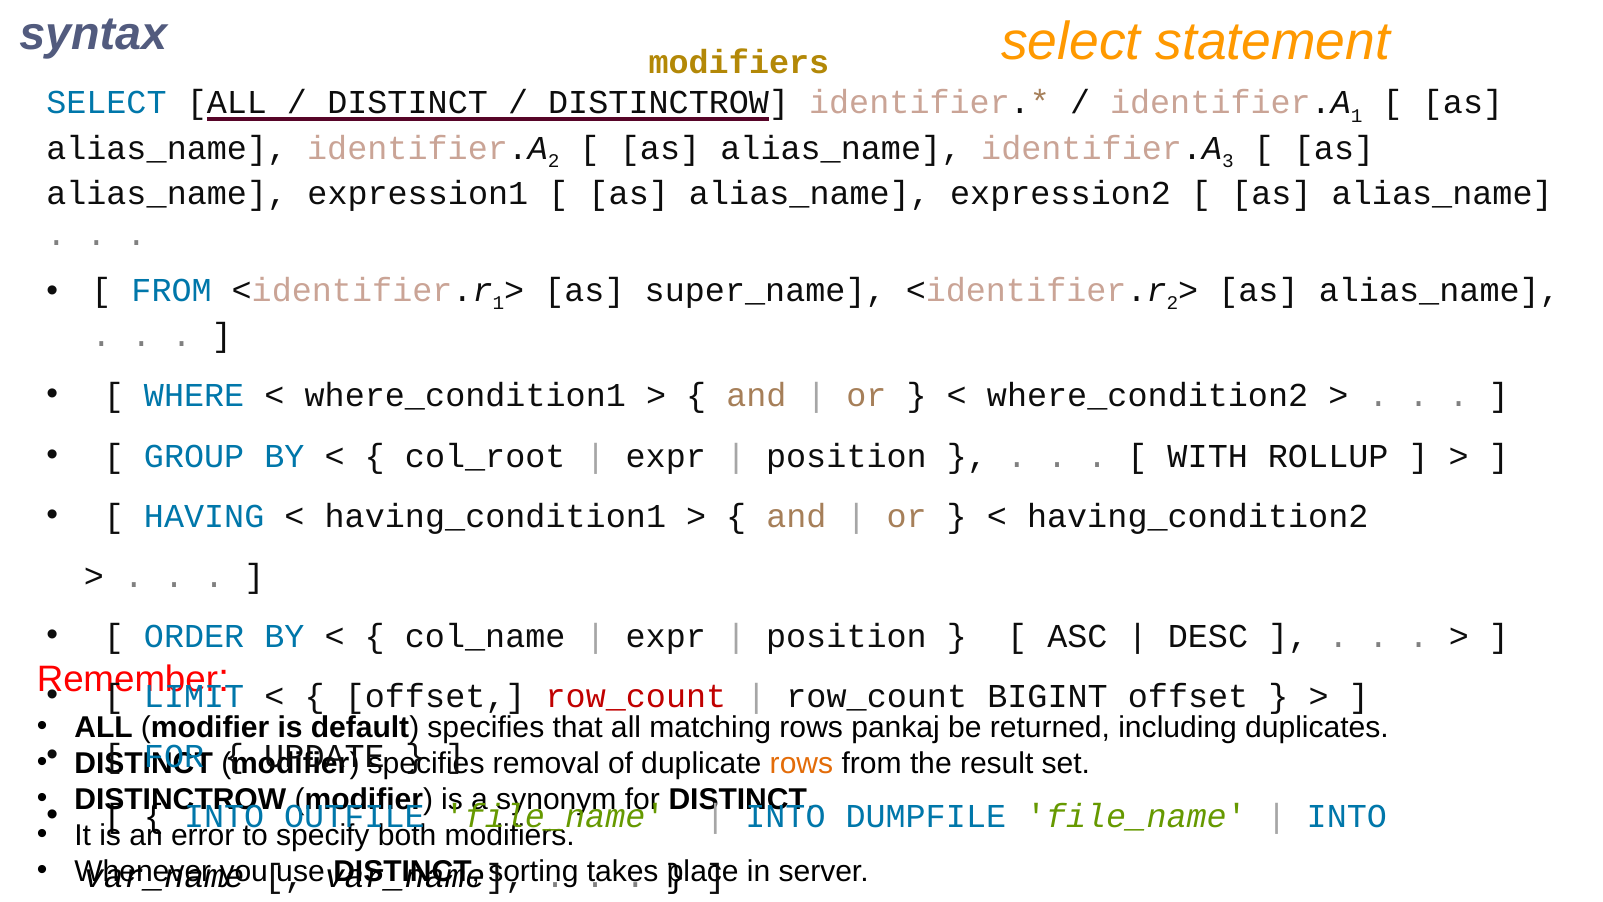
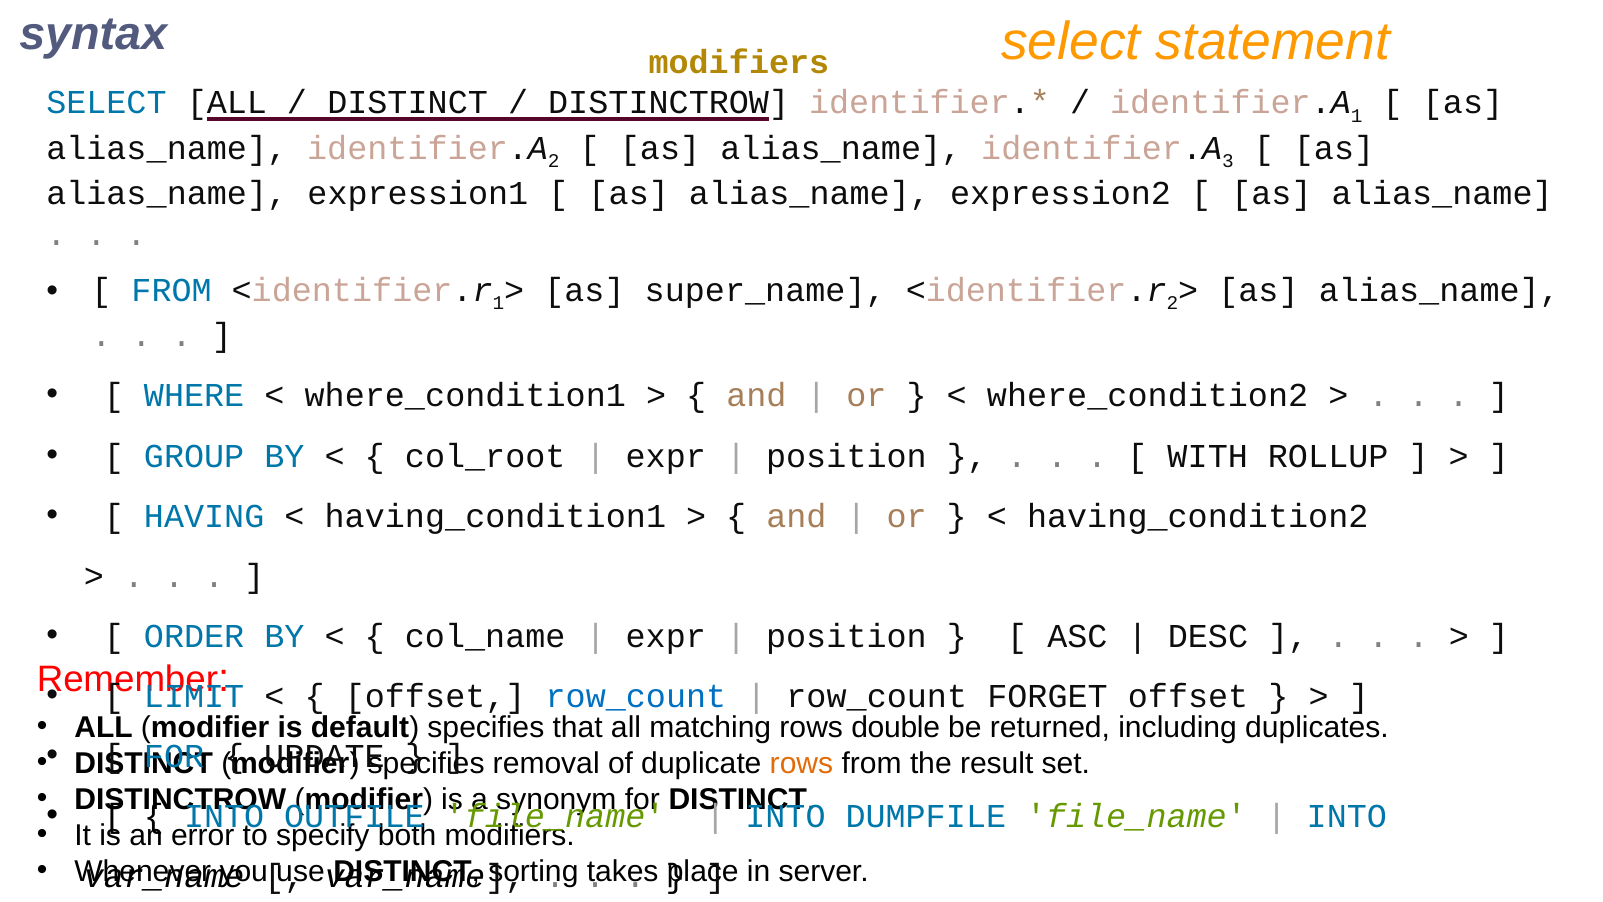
row_count colour: red -> blue (636, 696)
BIGINT: BIGINT -> FORGET (1048, 696)
pankaj: pankaj -> double (896, 727)
